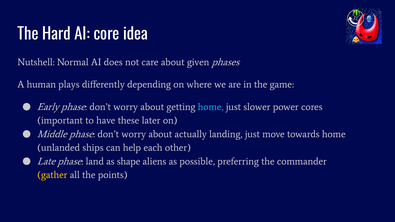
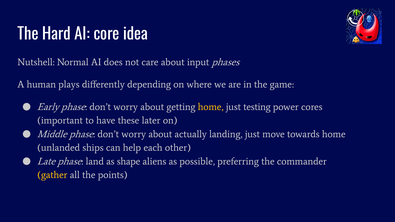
given: given -> input (198, 62)
home colour: light blue -> yellow (211, 107)
slower: slower -> testing (257, 107)
